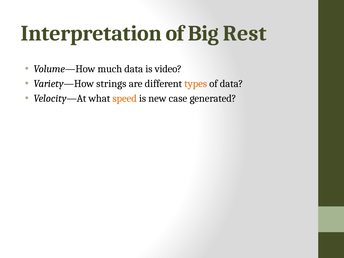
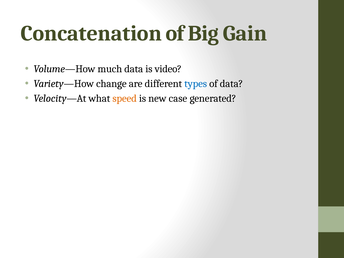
Interpretation: Interpretation -> Concatenation (91, 33)
Rest: Rest -> Gain (245, 33)
strings: strings -> change (111, 84)
types colour: orange -> blue (196, 84)
